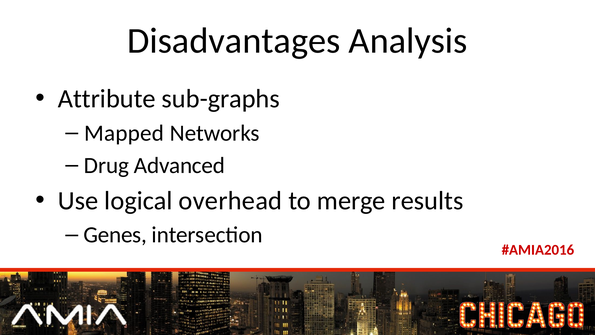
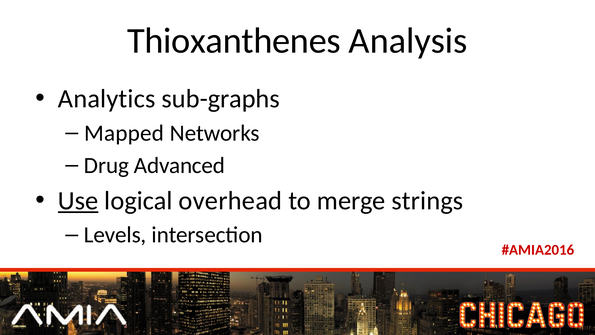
Disadvantages: Disadvantages -> Thioxanthenes (234, 41)
Attribute: Attribute -> Analytics (107, 99)
Use underline: none -> present (78, 201)
results: results -> strings (427, 201)
Genes: Genes -> Levels (115, 235)
